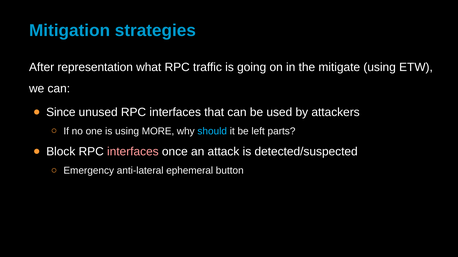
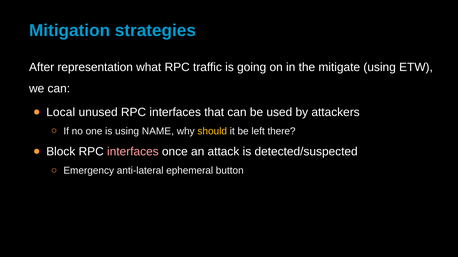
Since: Since -> Local (61, 113)
MORE: MORE -> NAME (158, 132)
should colour: light blue -> yellow (212, 132)
parts: parts -> there (282, 132)
